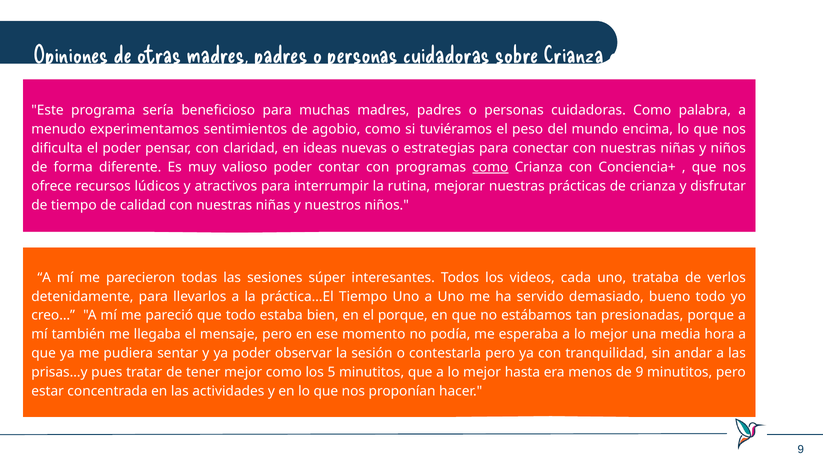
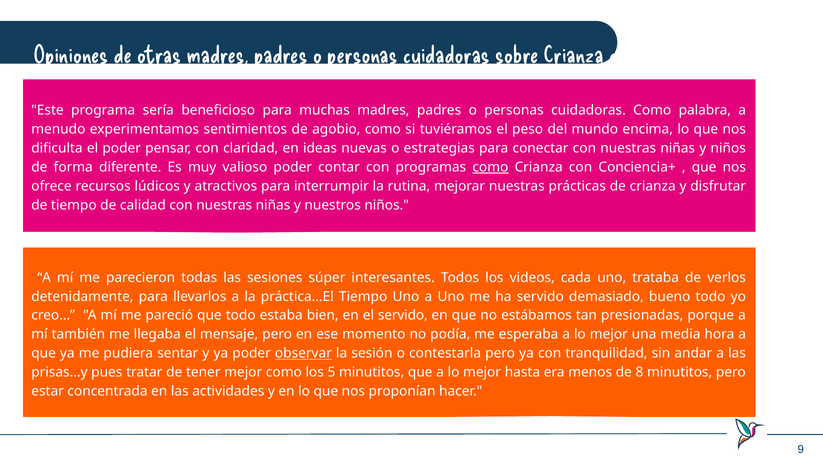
el porque: porque -> servido (403, 315)
observar underline: none -> present (303, 353)
de 9: 9 -> 8 (640, 372)
